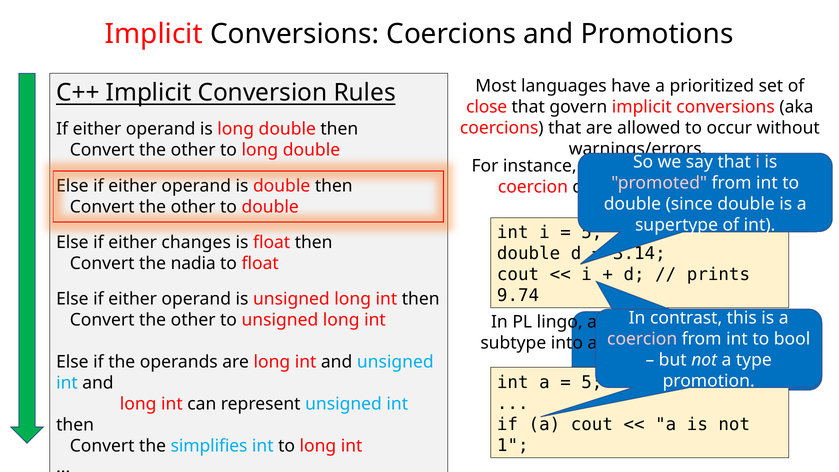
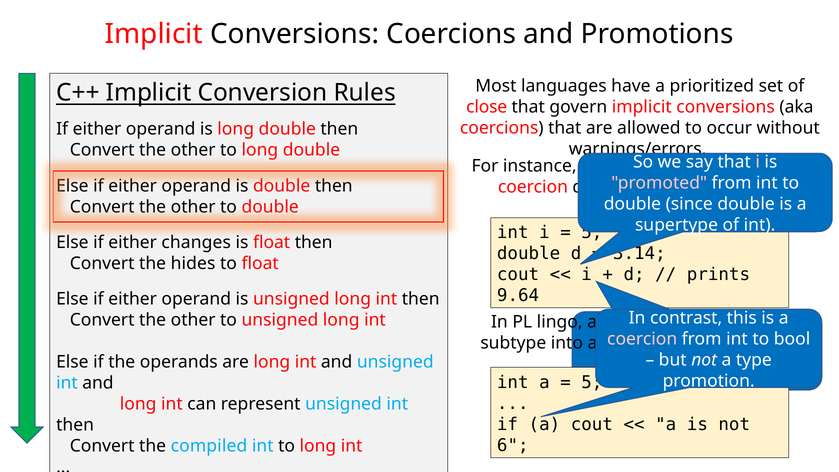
nadia: nadia -> hides (193, 263)
9.74: 9.74 -> 9.64 (518, 295)
1: 1 -> 6 (513, 445)
simplifies: simplifies -> compiled (209, 446)
